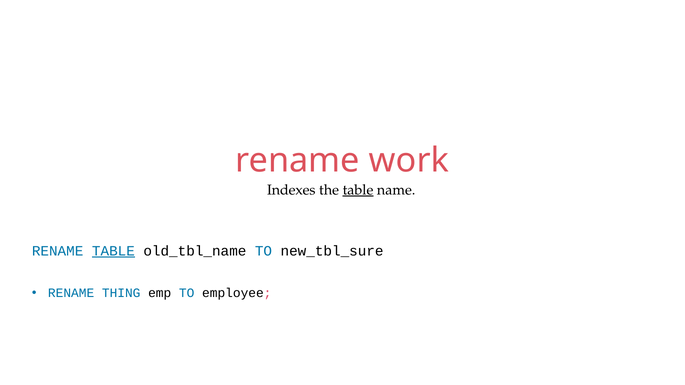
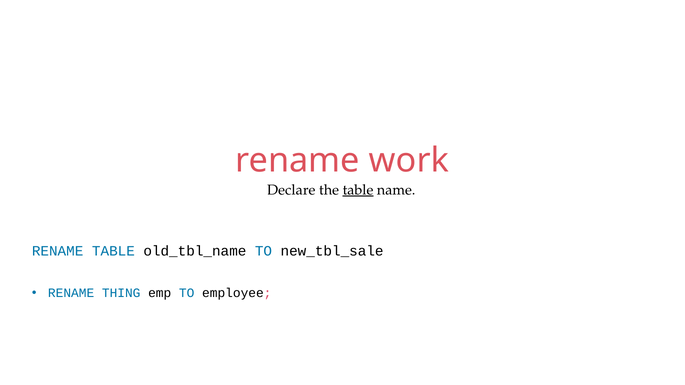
Indexes: Indexes -> Declare (291, 190)
TABLE underline: present -> none (113, 251)
new_tbl_sure: new_tbl_sure -> new_tbl_sale (332, 251)
